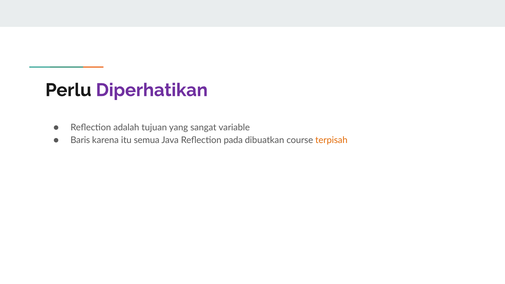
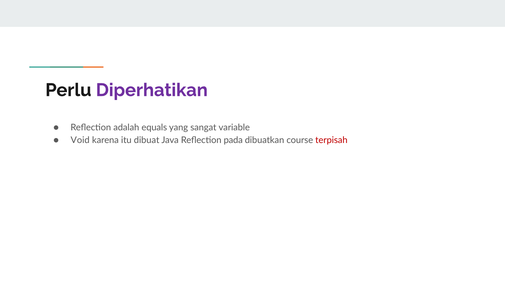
tujuan: tujuan -> equals (154, 128)
Baris: Baris -> Void (80, 140)
semua: semua -> dibuat (147, 140)
terpisah colour: orange -> red (331, 140)
